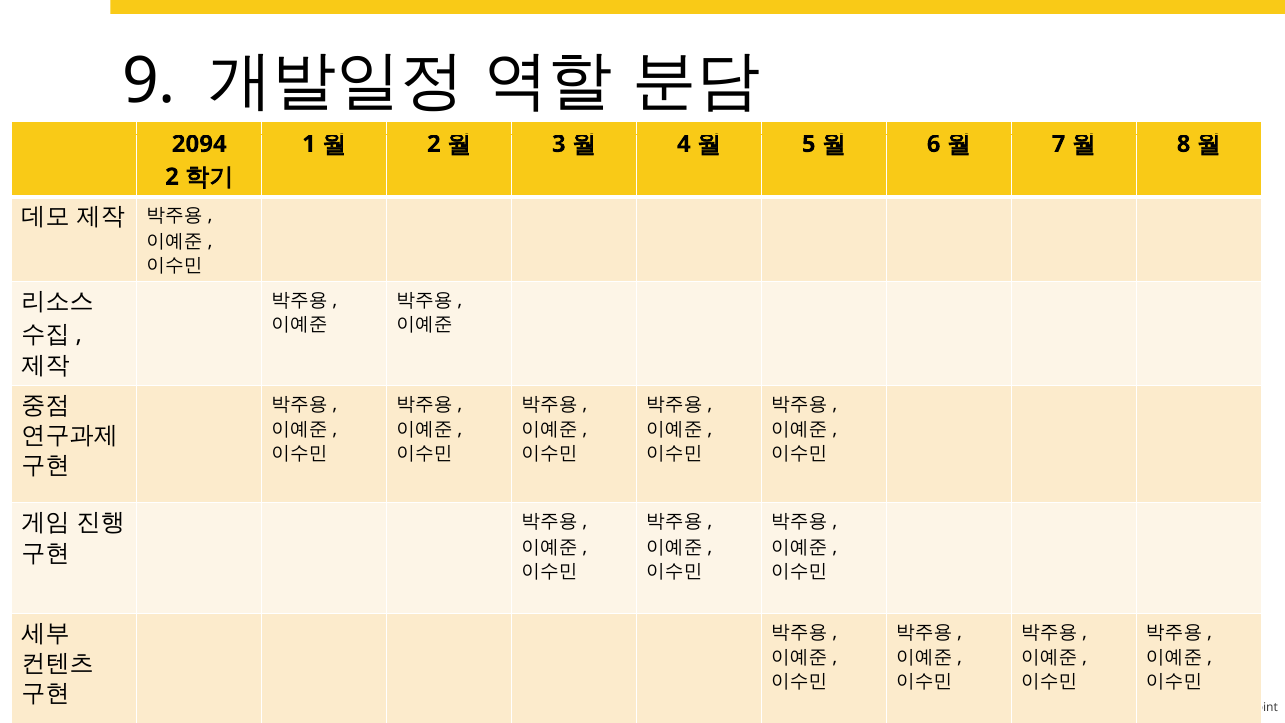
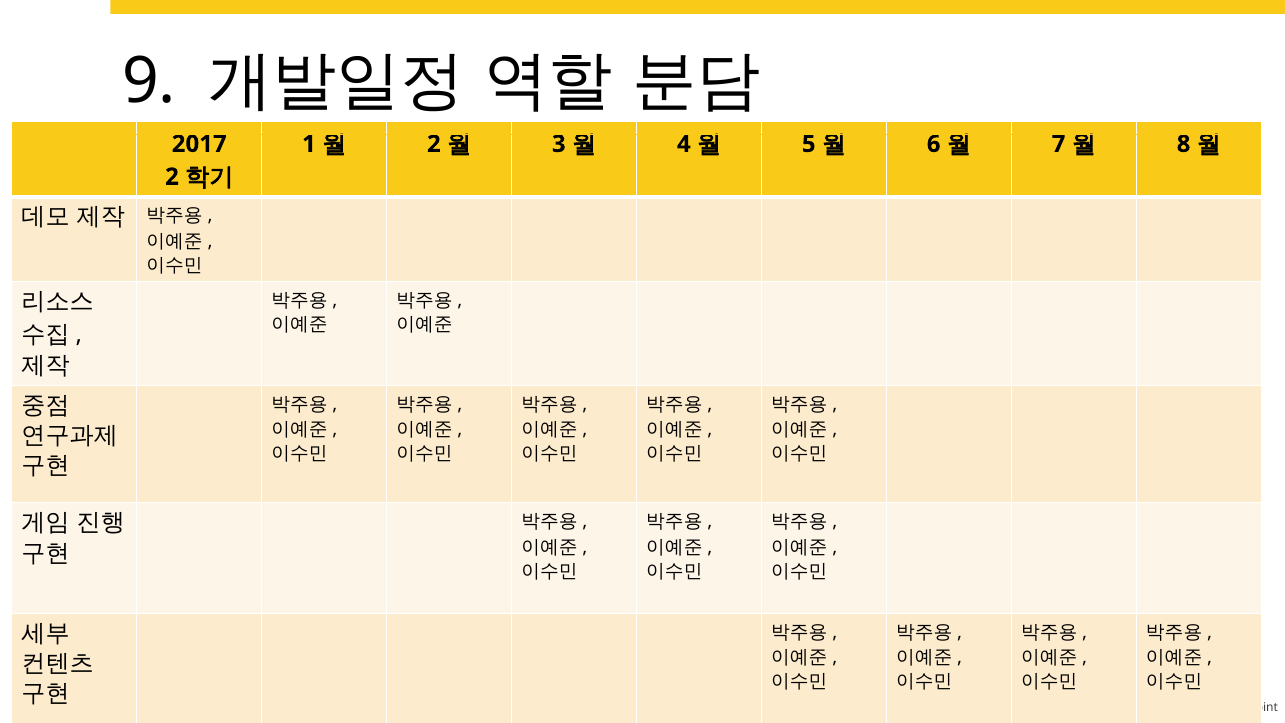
2094: 2094 -> 2017 (199, 144)
